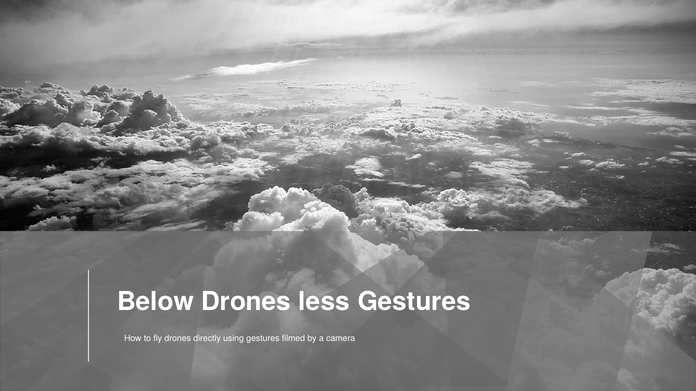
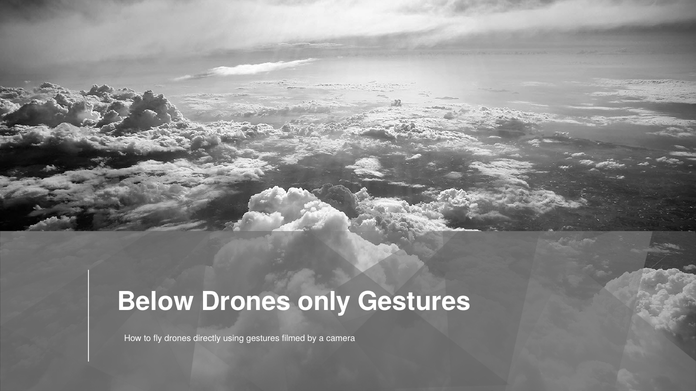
less: less -> only (324, 302)
